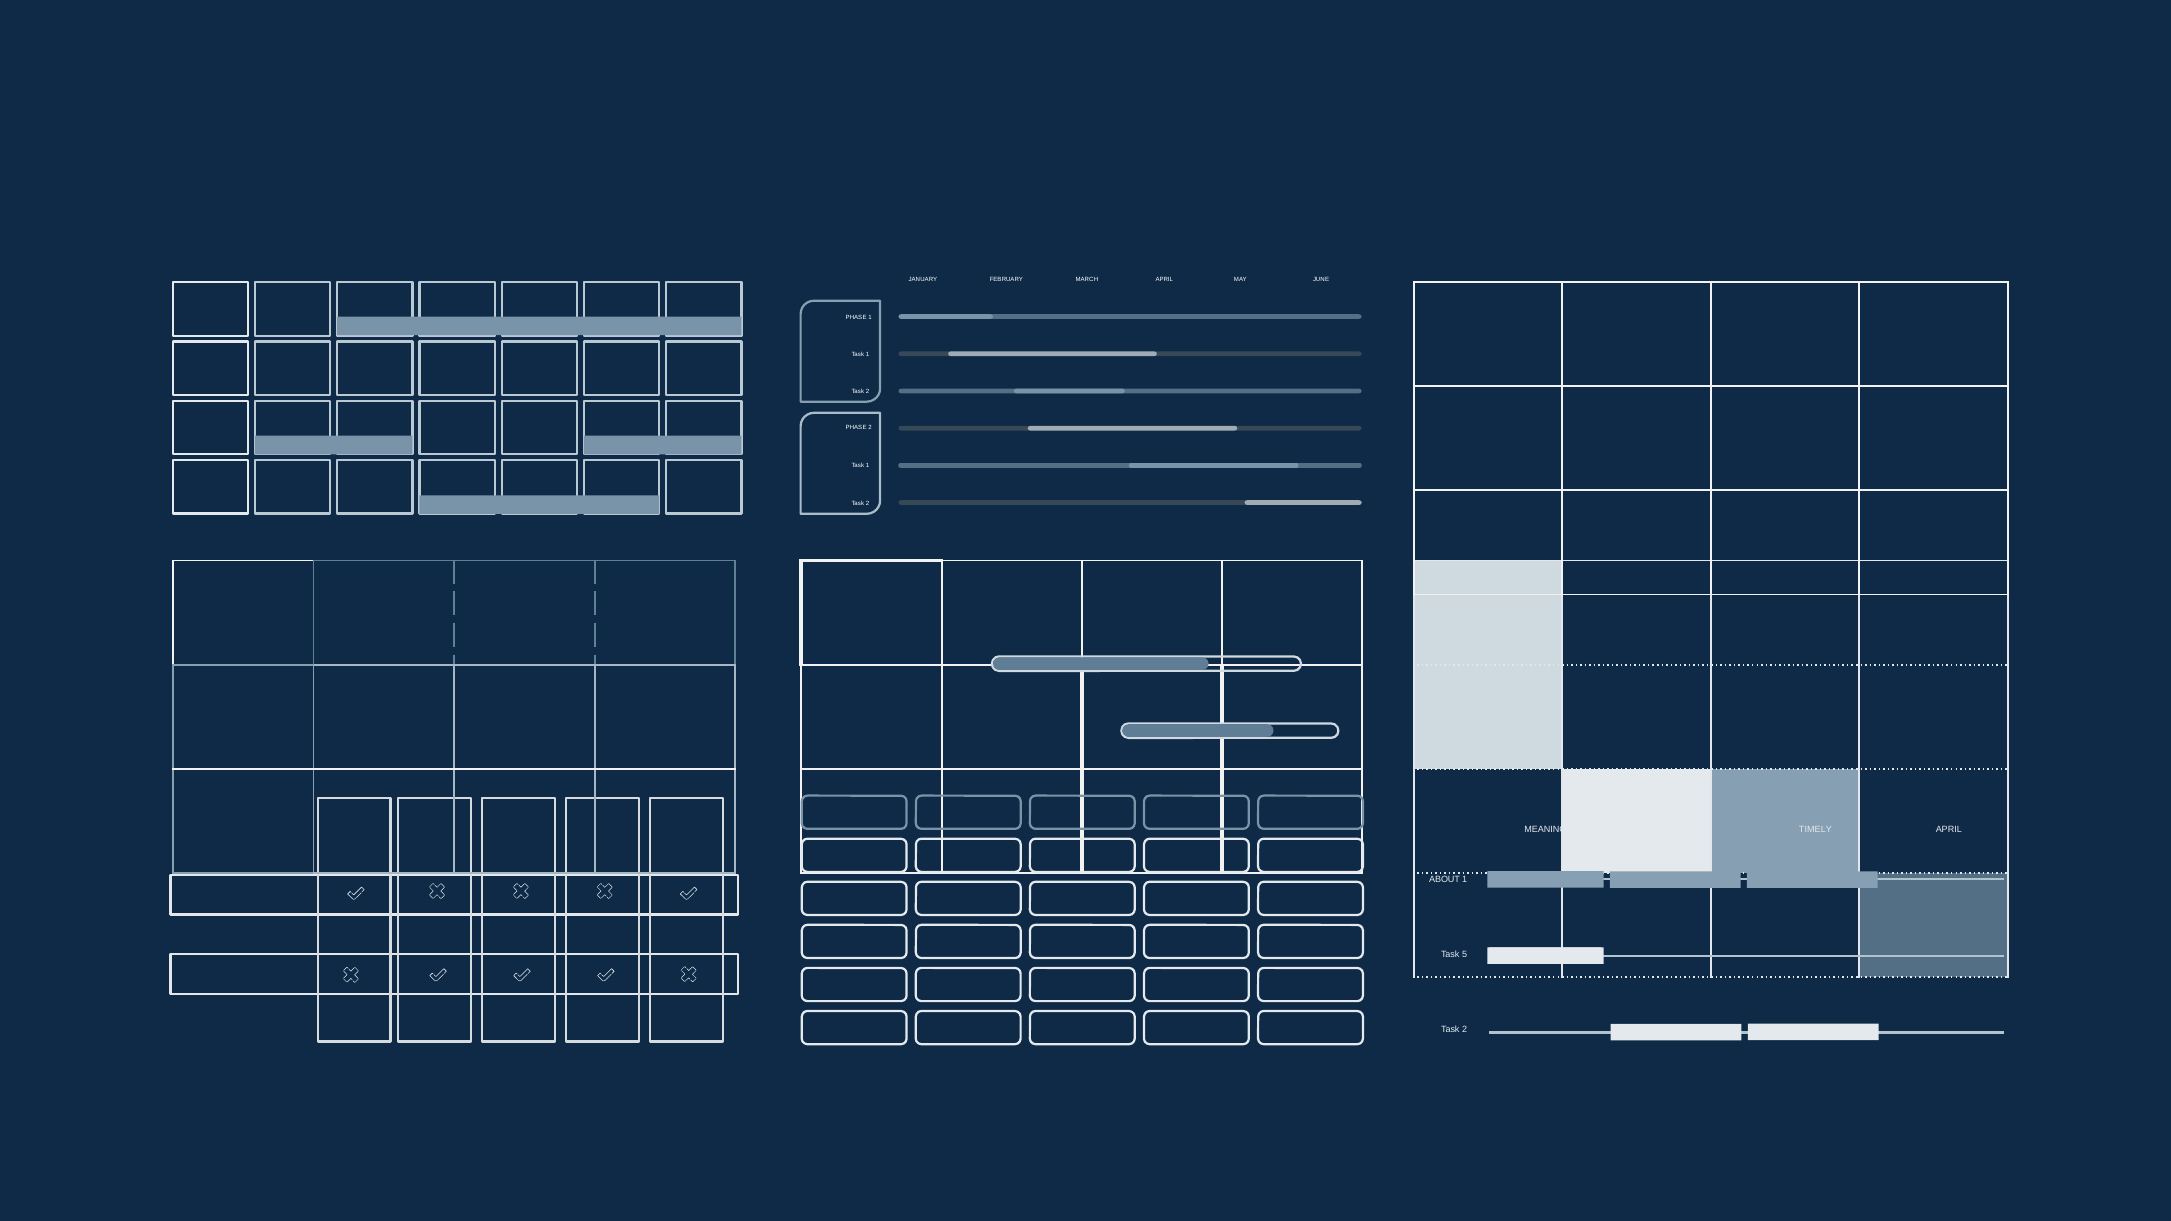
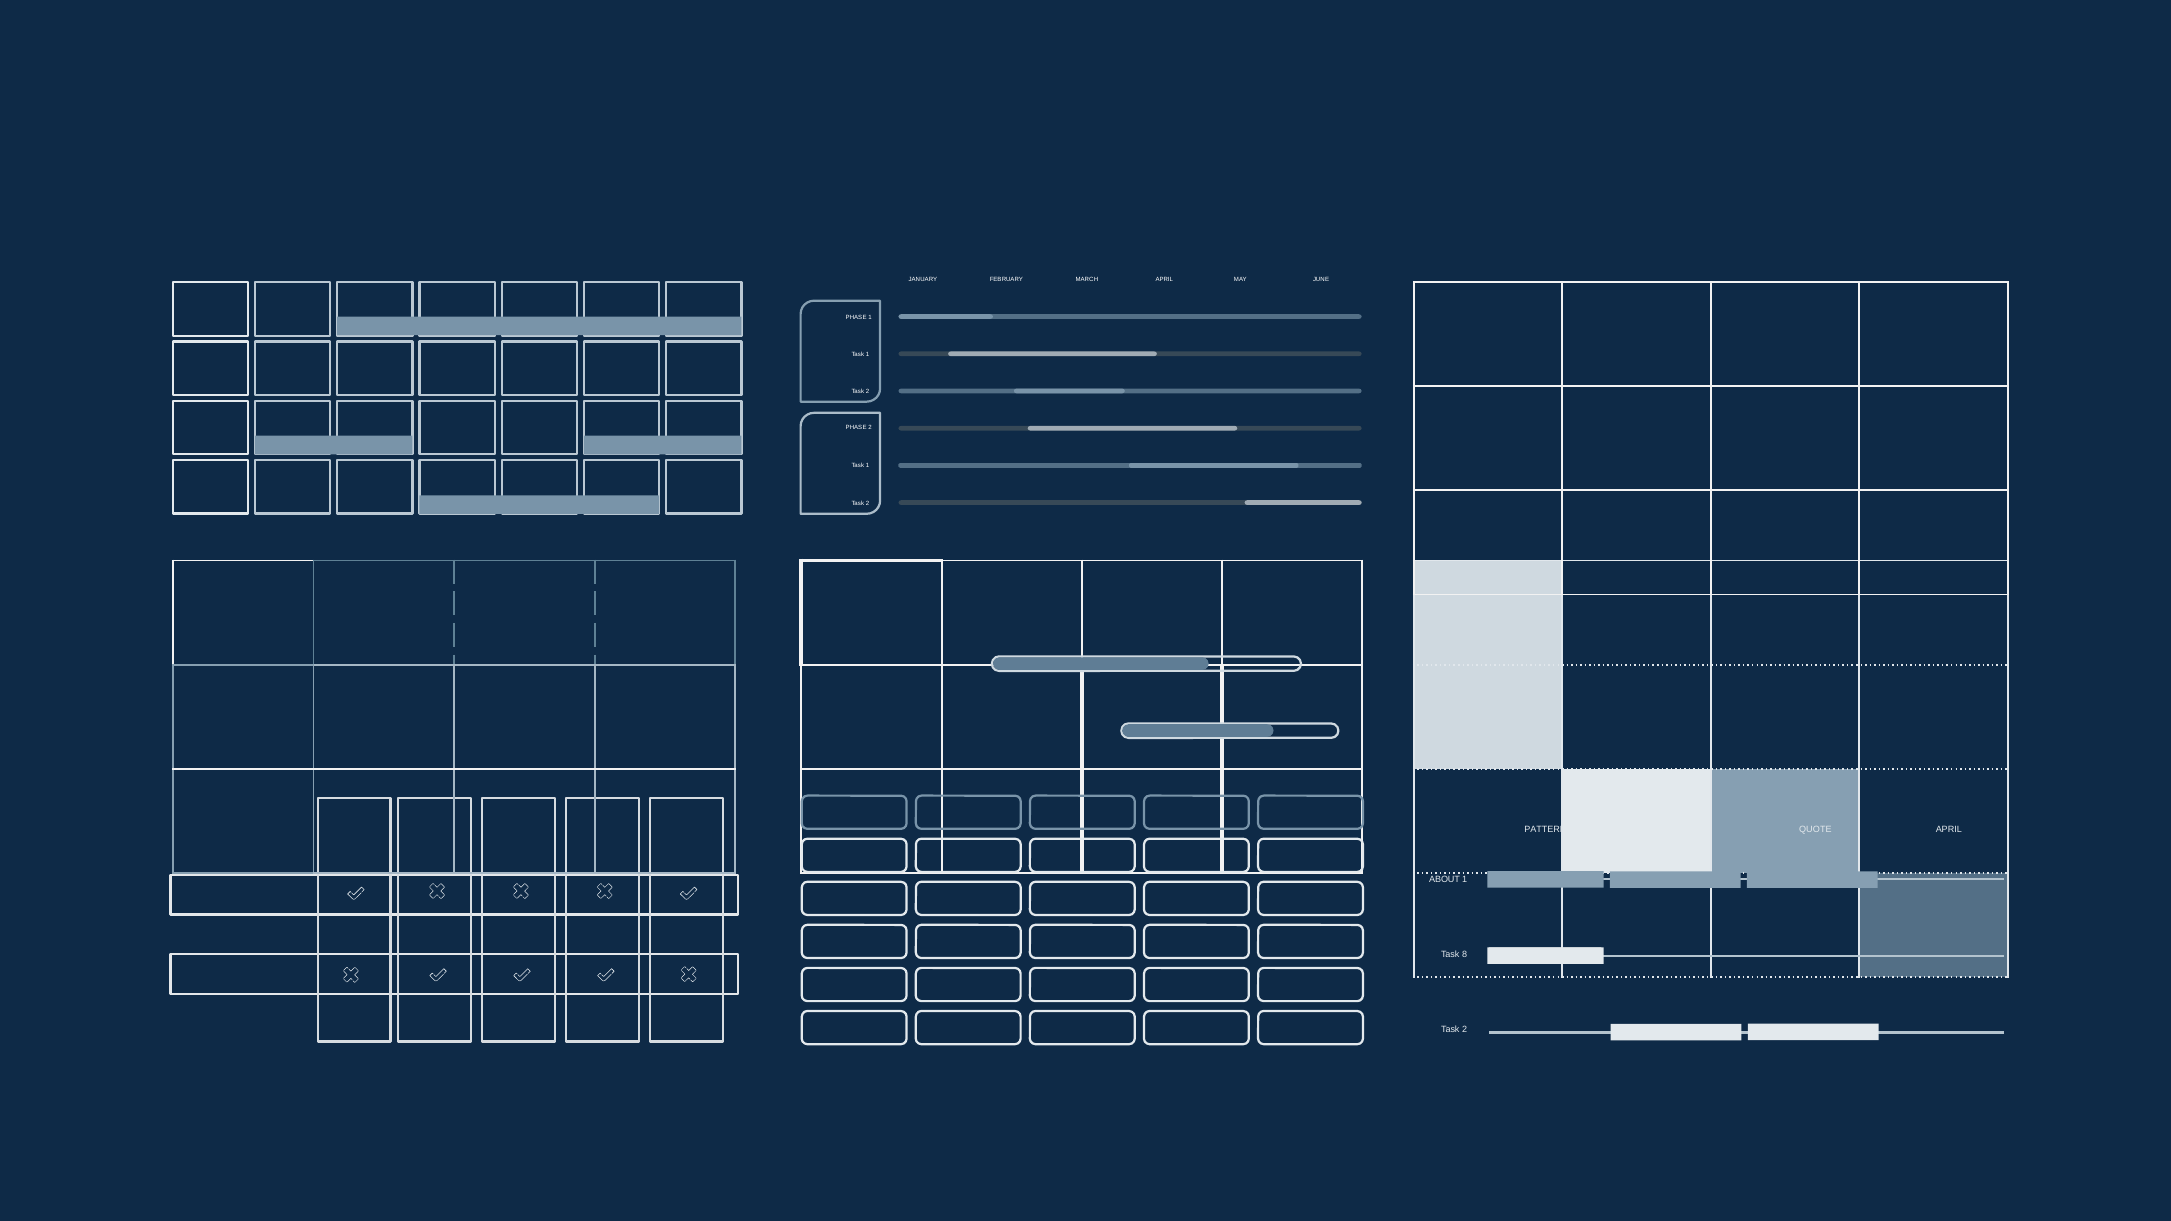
MEANING: MEANING -> PATTERN (1545, 830)
TIMELY: TIMELY -> QUOTE (1815, 830)
5: 5 -> 8 (1465, 955)
